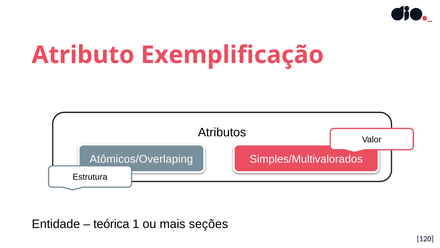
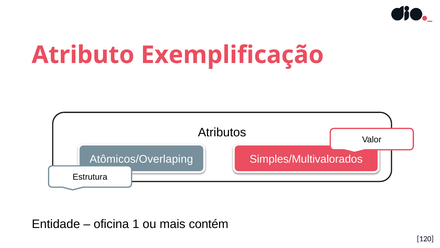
teórica: teórica -> oficina (111, 224)
seções: seções -> contém (209, 224)
